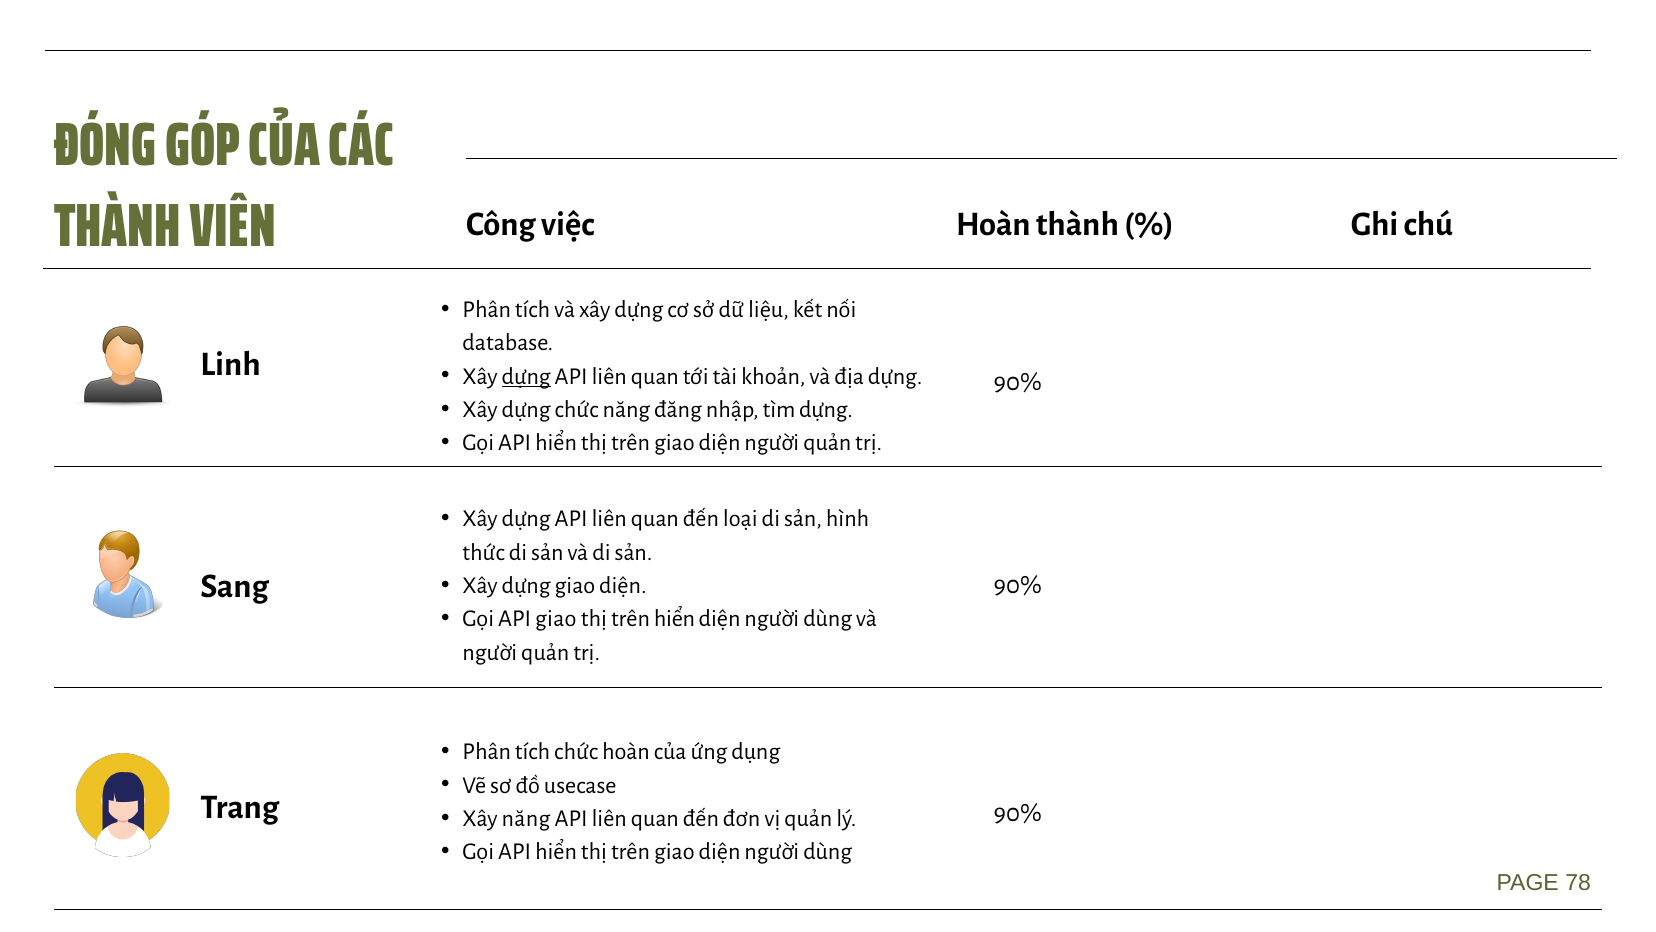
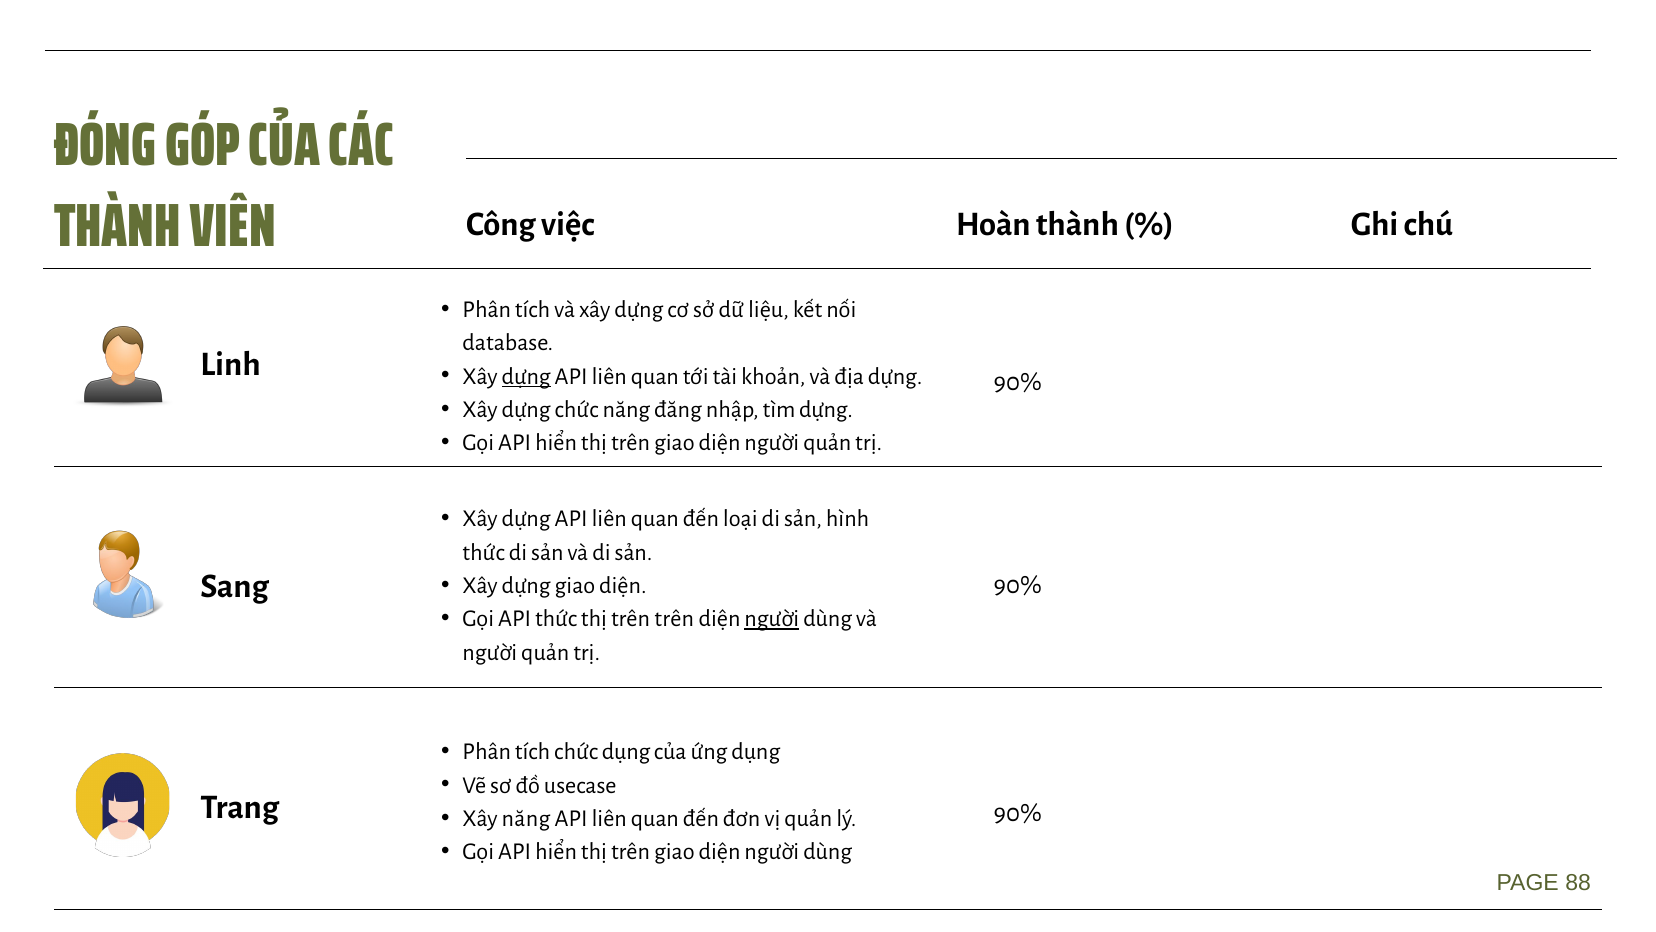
API giao: giao -> thức (556, 618)
trên hiển: hiển -> trên (674, 618)
người underline: none -> present (772, 618)
chức hoàn: hoàn -> dụng (626, 752)
78: 78 -> 88 (1578, 883)
